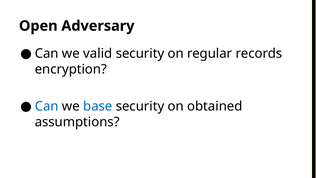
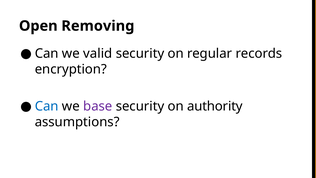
Adversary: Adversary -> Removing (98, 26)
base colour: blue -> purple (98, 106)
obtained: obtained -> authority (215, 106)
